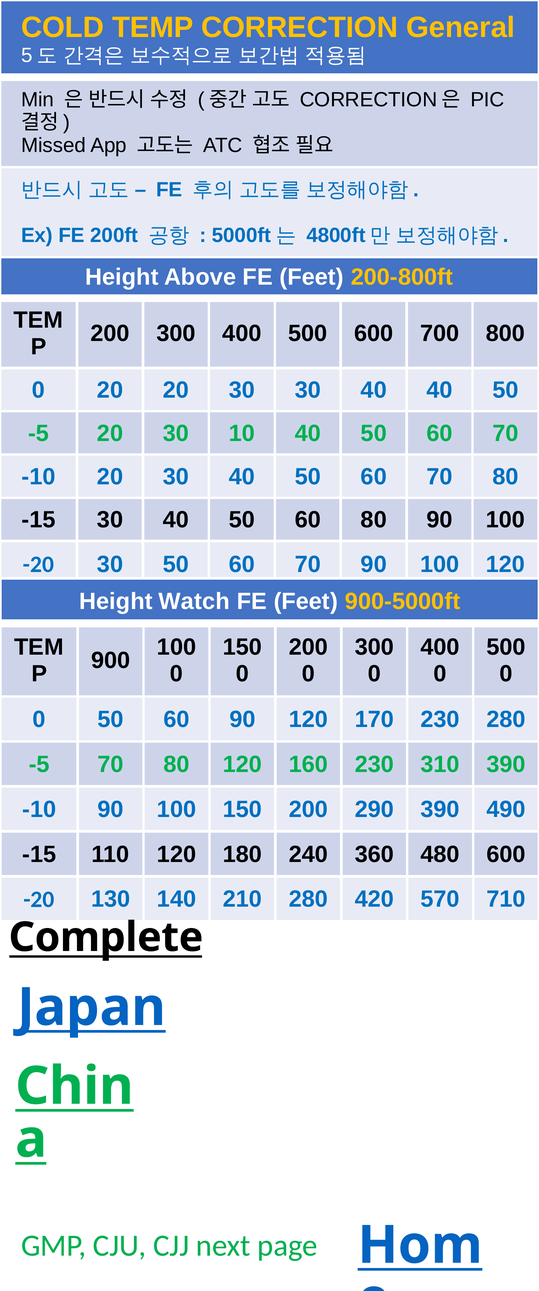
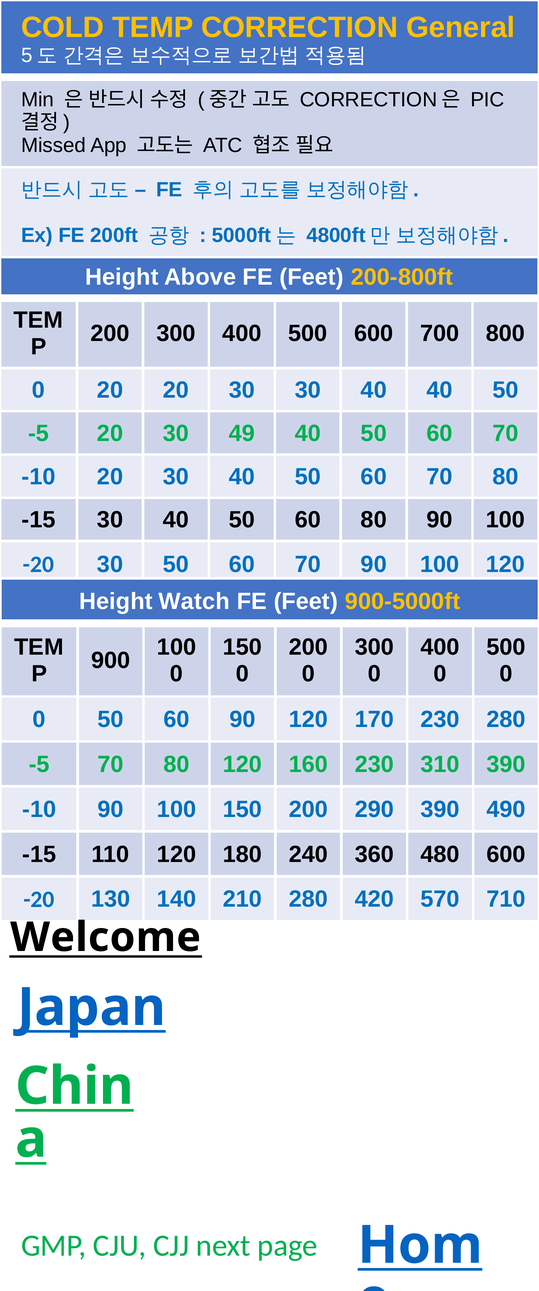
10: 10 -> 49 (242, 433)
Complete: Complete -> Welcome (106, 936)
